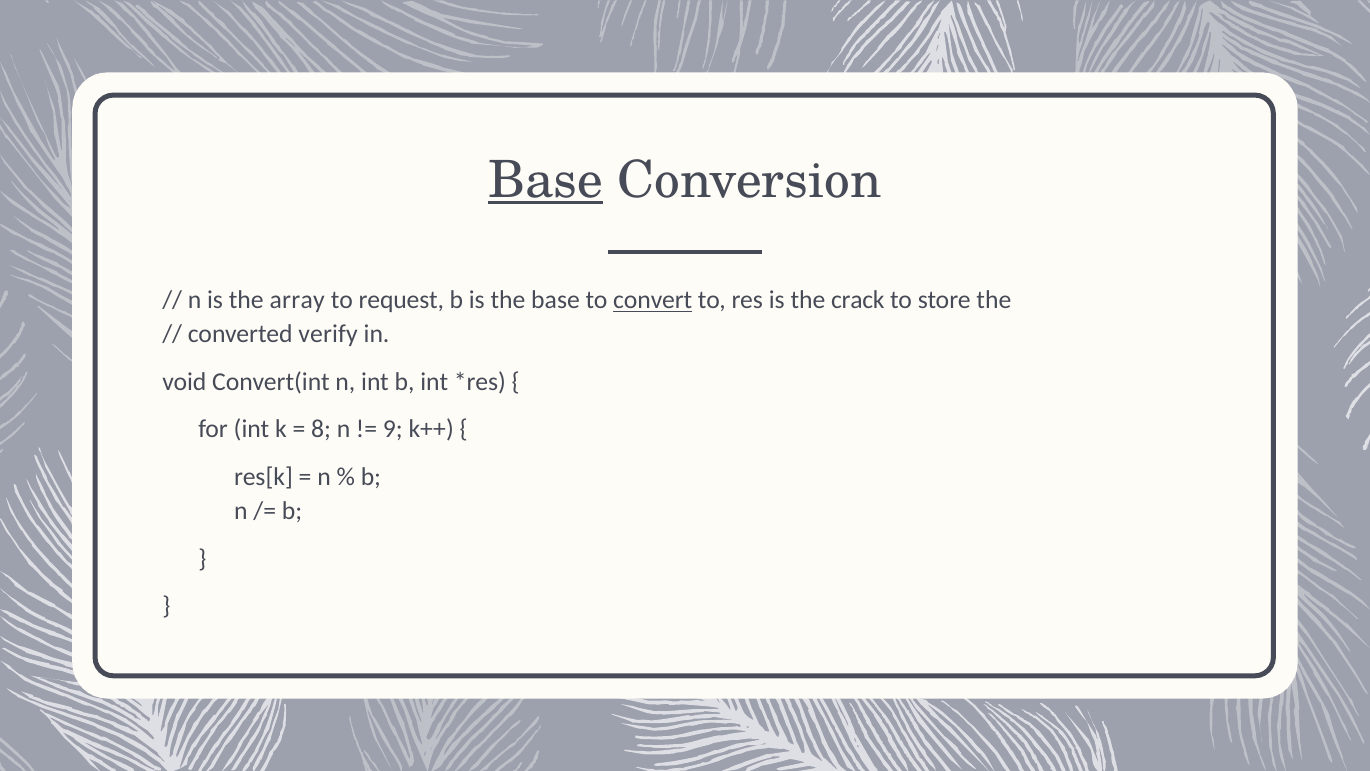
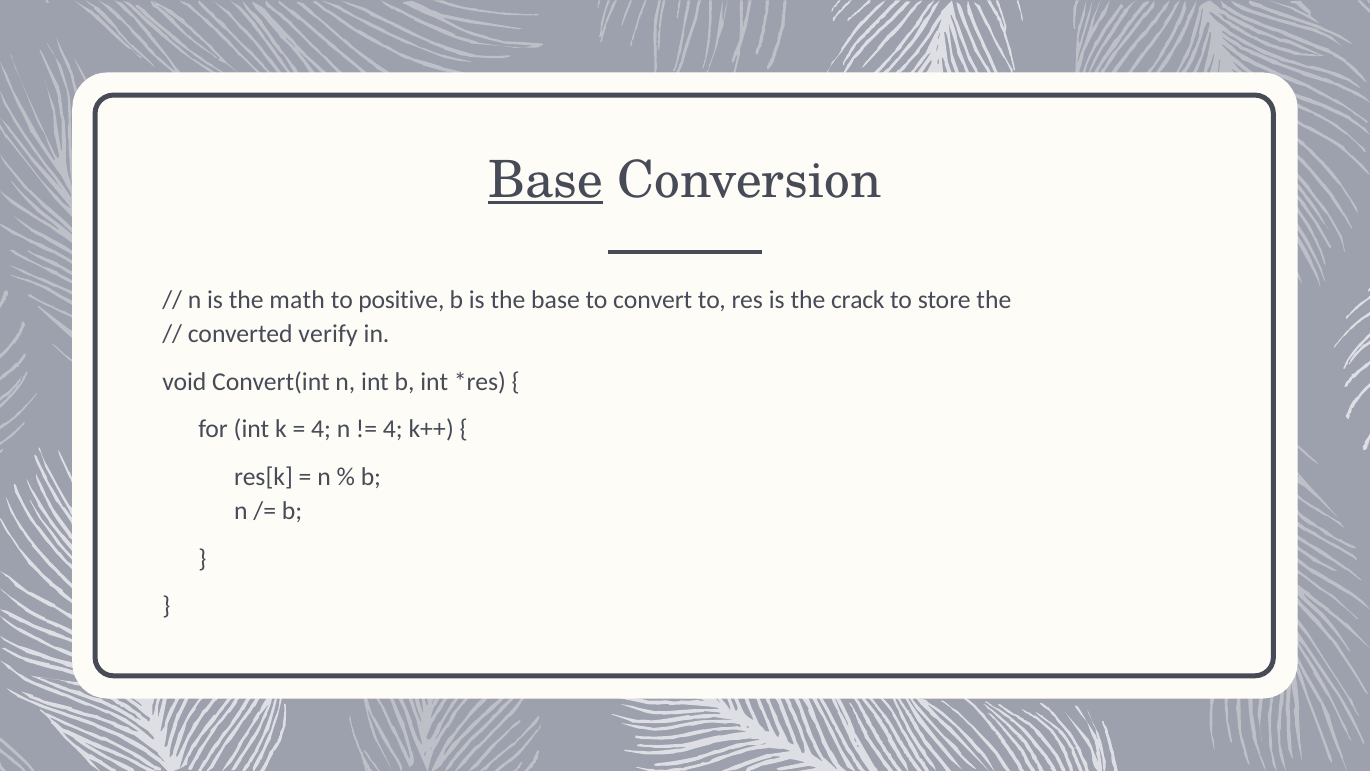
array: array -> math (297, 300)
request: request -> positive (401, 300)
convert underline: present -> none (653, 300)
8: 8 -> 4 (321, 429)
9: 9 -> 4 (393, 429)
